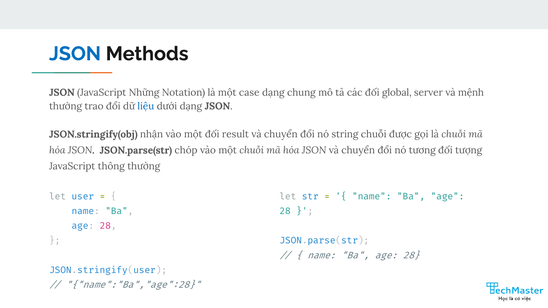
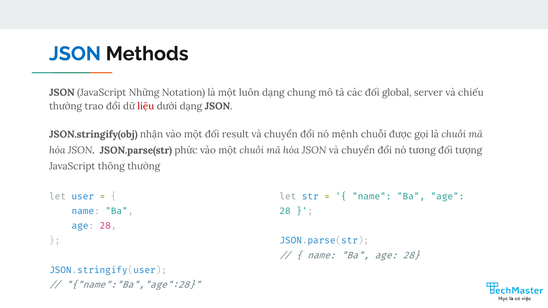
case: case -> luôn (249, 93)
mệnh: mệnh -> chiếu (471, 93)
liệu colour: blue -> red (146, 106)
string: string -> mệnh (345, 134)
chóp: chóp -> phức (186, 150)
